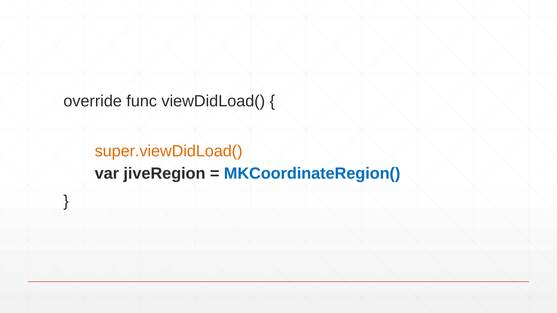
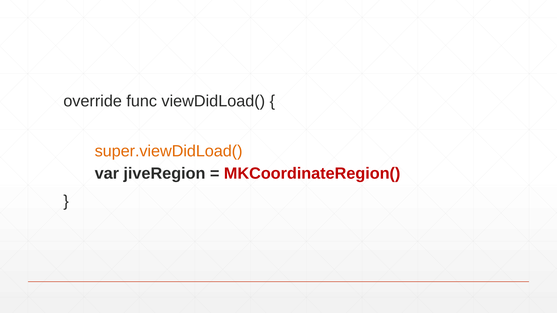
MKCoordinateRegion( colour: blue -> red (312, 173)
